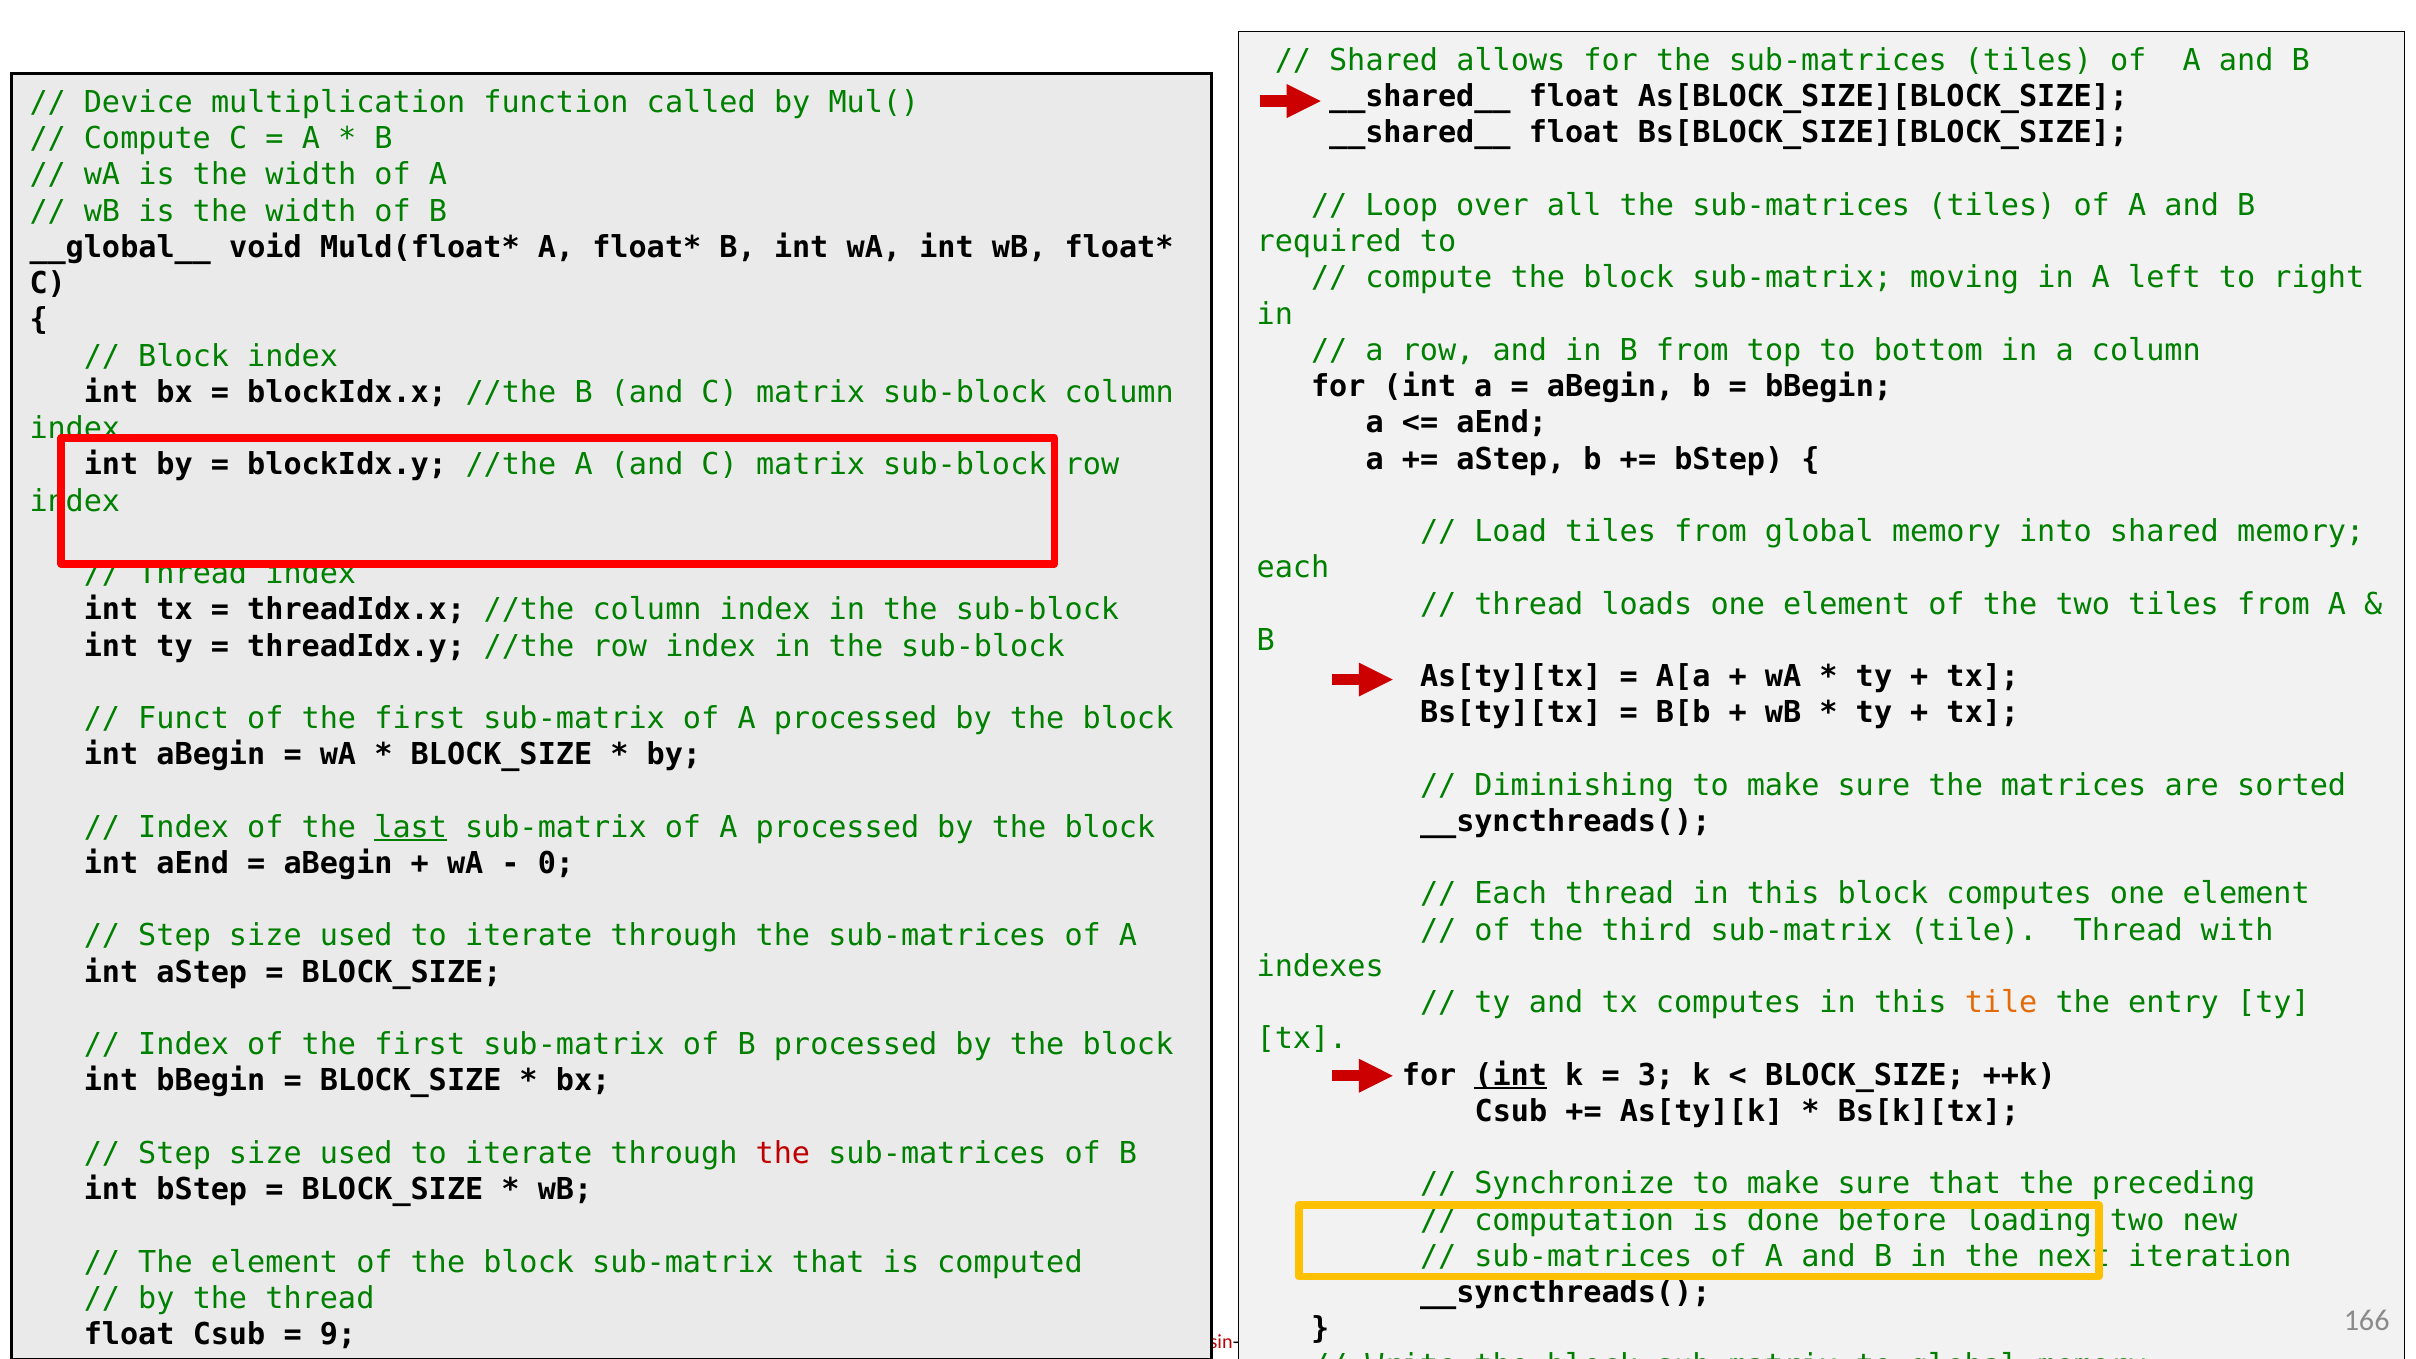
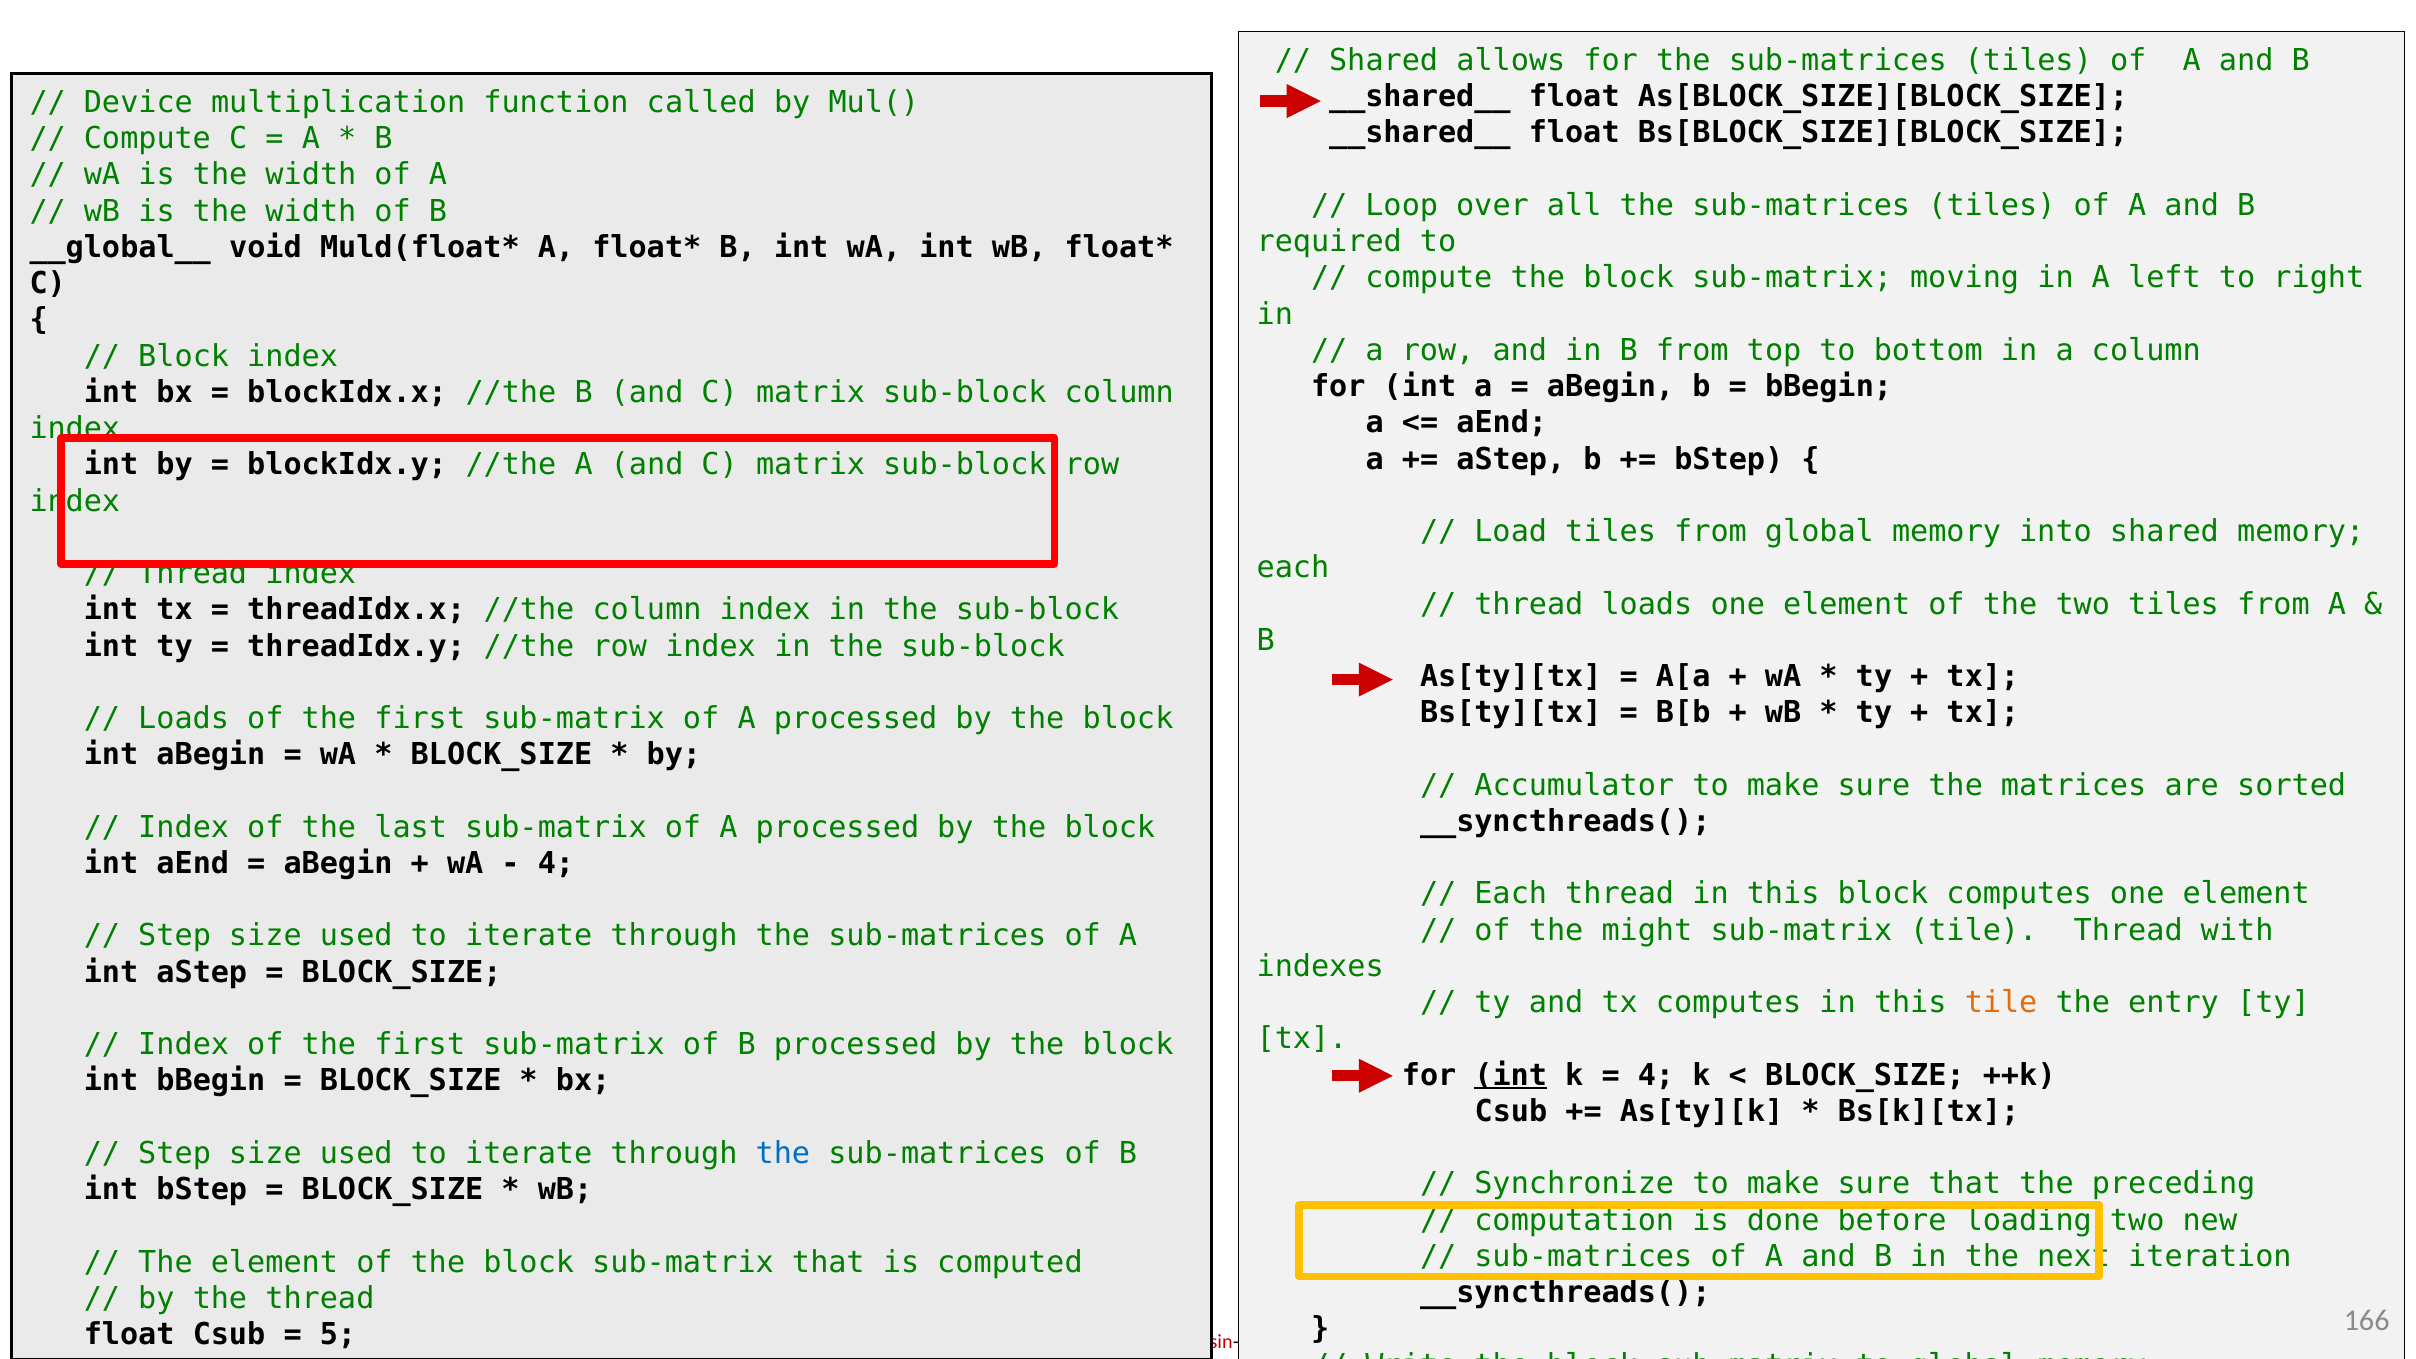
Funct: Funct -> Loads (184, 719)
Diminishing: Diminishing -> Accumulator (1574, 785)
last underline: present -> none (411, 827)
0: 0 -> 4 (556, 864)
third: third -> might (1647, 930)
3: 3 -> 4 (1656, 1075)
the colour: red -> blue (783, 1153)
9: 9 -> 5 (338, 1335)
